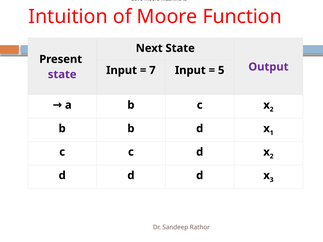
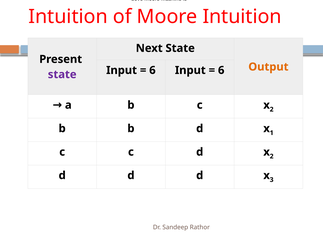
Moore Function: Function -> Intuition (242, 17)
Output colour: purple -> orange (268, 67)
7: 7 -> 6 (152, 70)
5: 5 -> 6 (221, 70)
